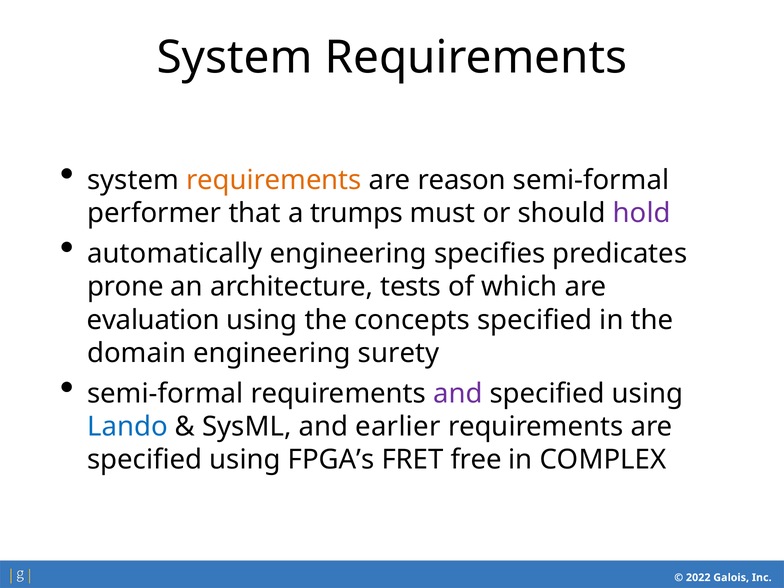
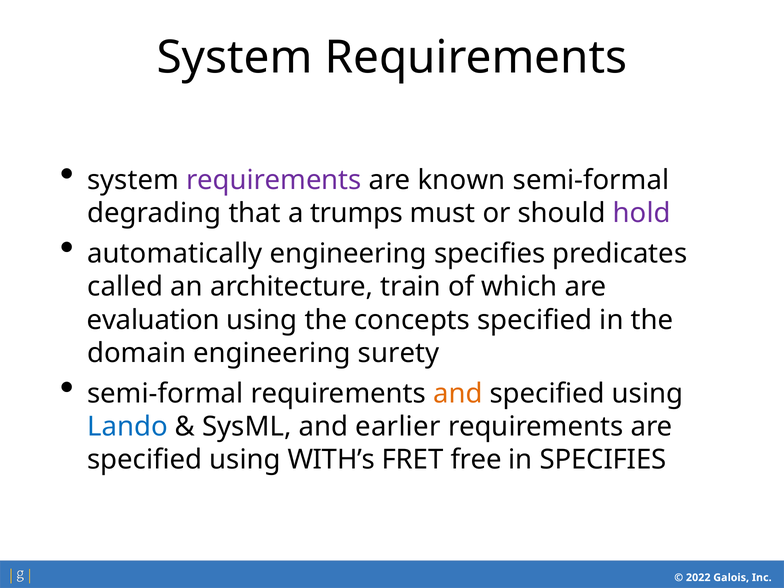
requirements colour: orange -> purple (274, 180)
reason: reason -> known (462, 180)
performer: performer -> degrading (154, 213)
prone: prone -> called (125, 287)
tests: tests -> train (411, 287)
and colour: purple -> orange (458, 394)
FPGA’s: FPGA’s -> WITH’s (331, 460)
in COMPLEX: COMPLEX -> SPECIFIES (603, 460)
